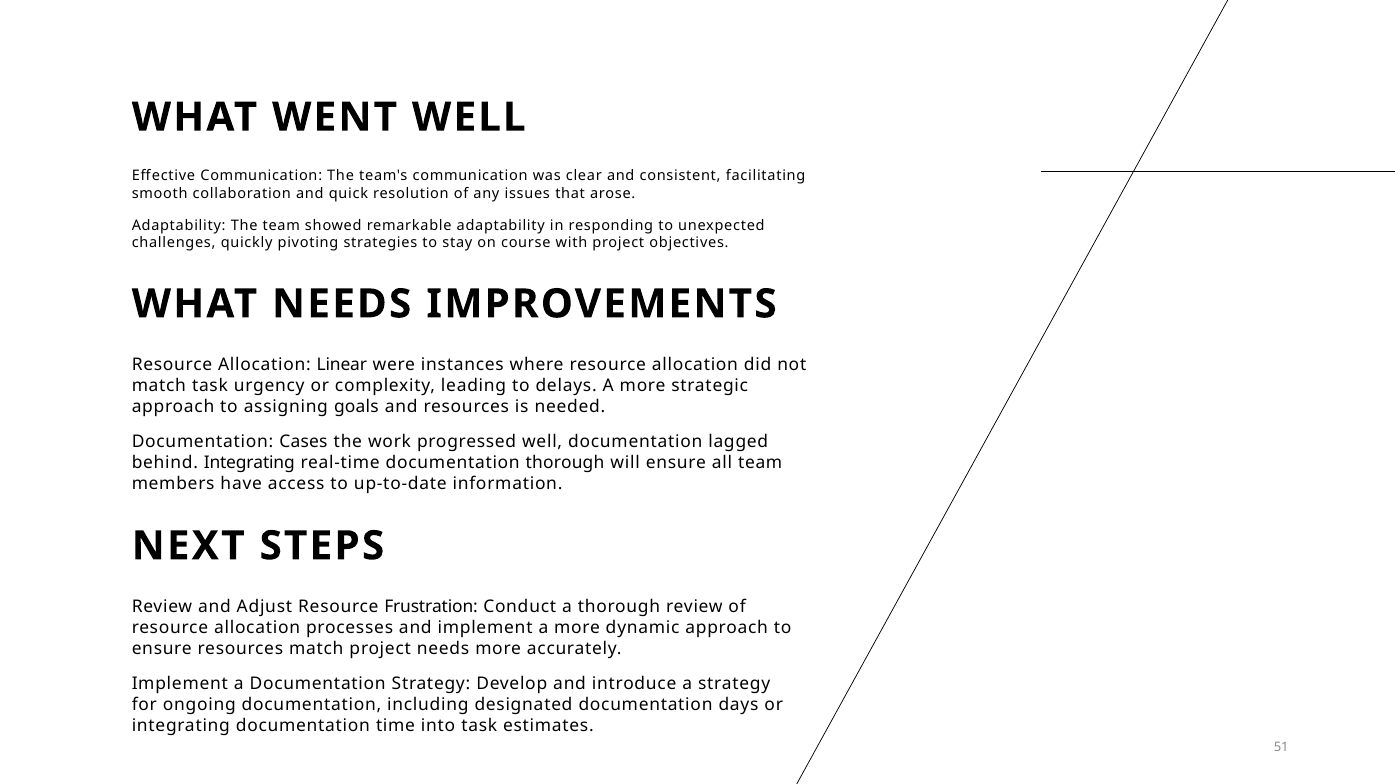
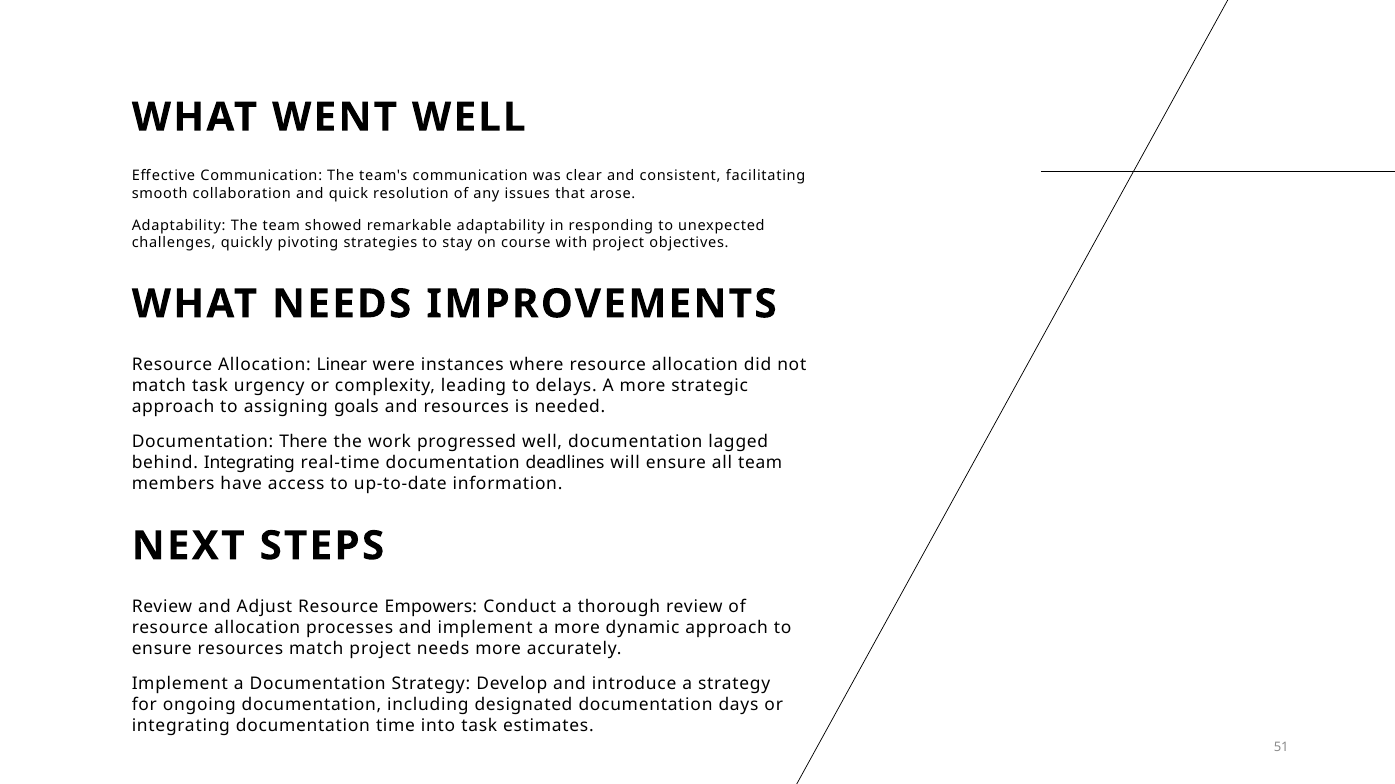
Cases: Cases -> There (303, 442)
documentation thorough: thorough -> deadlines (565, 463)
Frustration: Frustration -> Empowers (431, 607)
